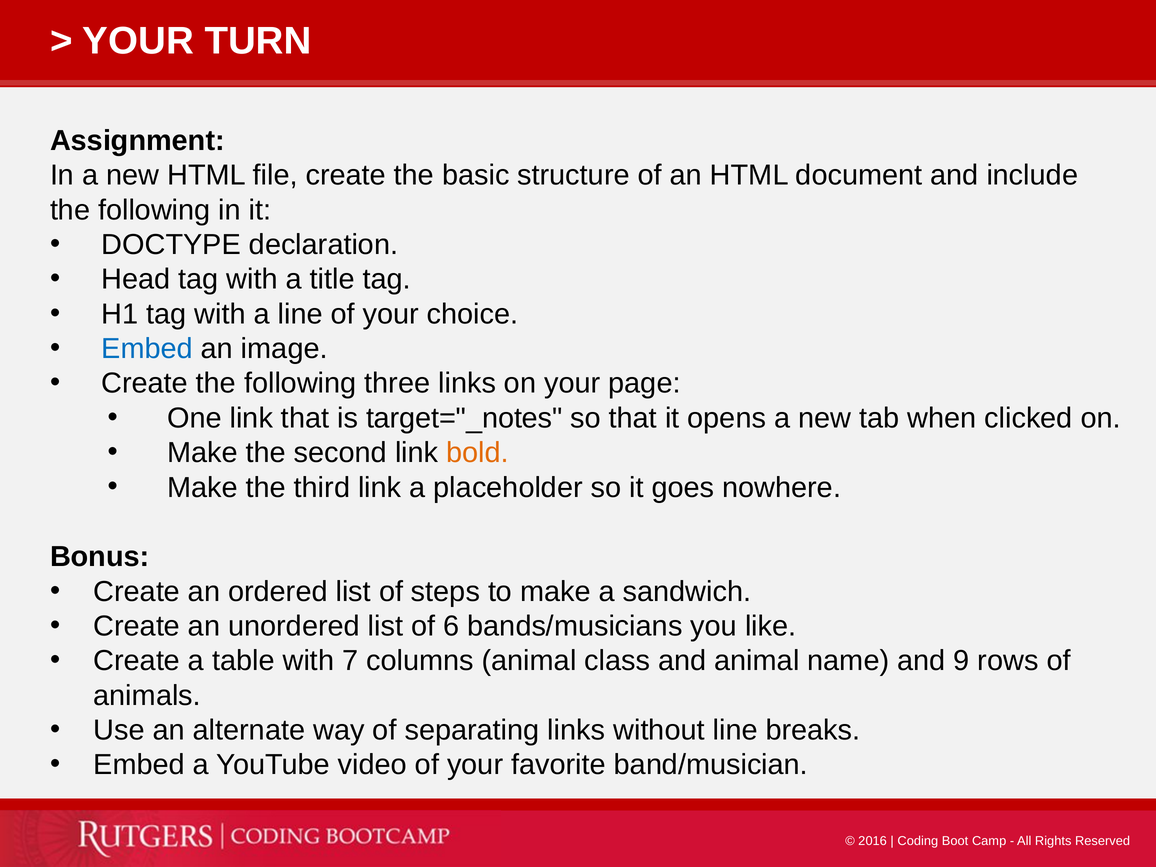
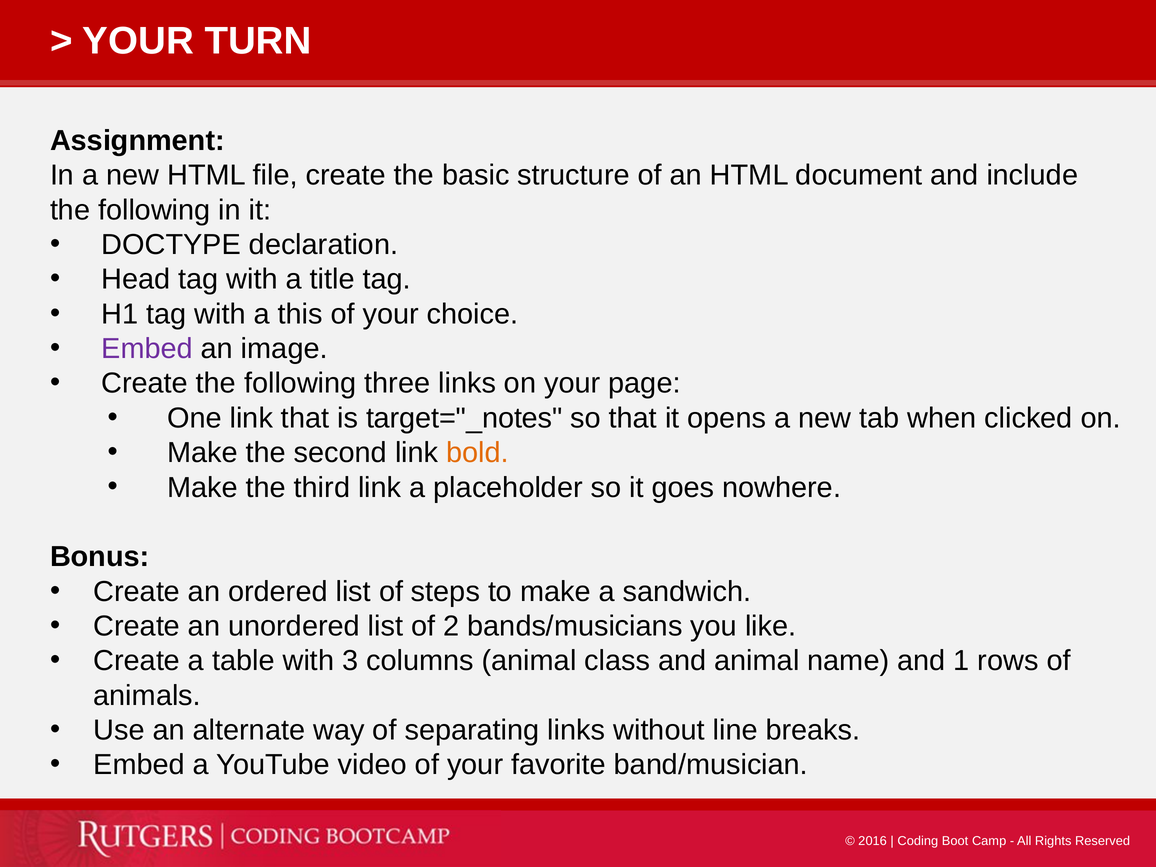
a line: line -> this (300, 314)
Embed colour: blue -> purple (147, 349)
6: 6 -> 2 (451, 626)
7: 7 -> 3 (350, 661)
9: 9 -> 1 (961, 661)
